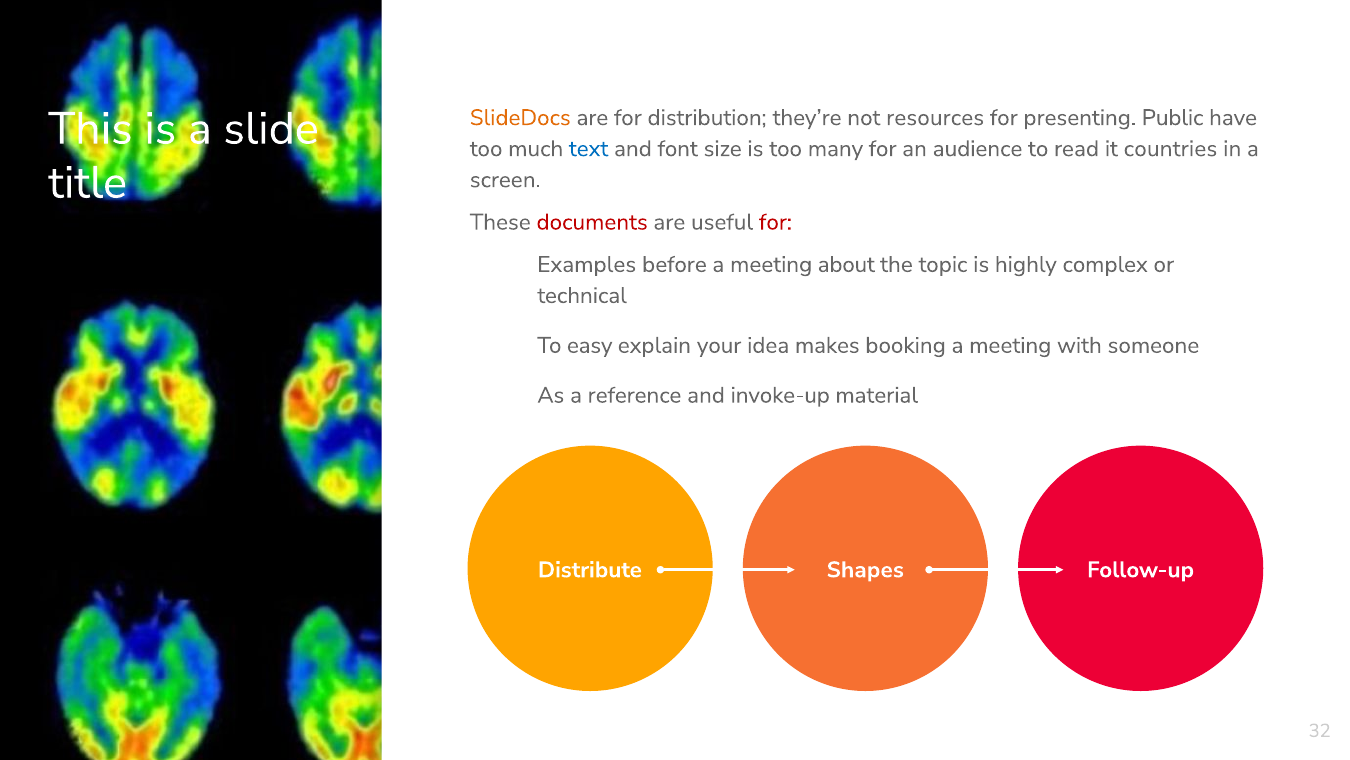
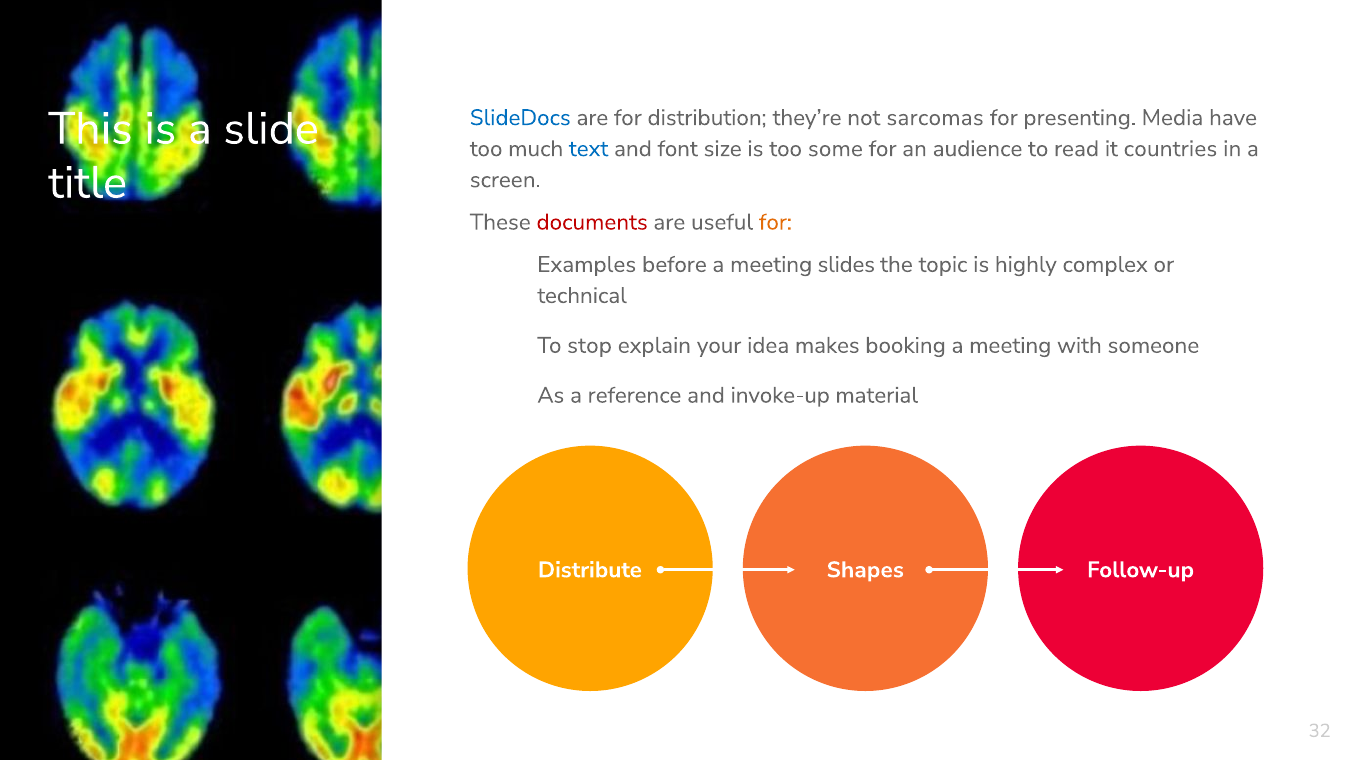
SlideDocs colour: orange -> blue (520, 118)
resources: resources -> sarcomas (935, 118)
Public: Public -> Media (1172, 118)
many: many -> some (835, 149)
for colour: red -> orange (775, 222)
about: about -> slides (846, 264)
easy: easy -> stop (590, 345)
